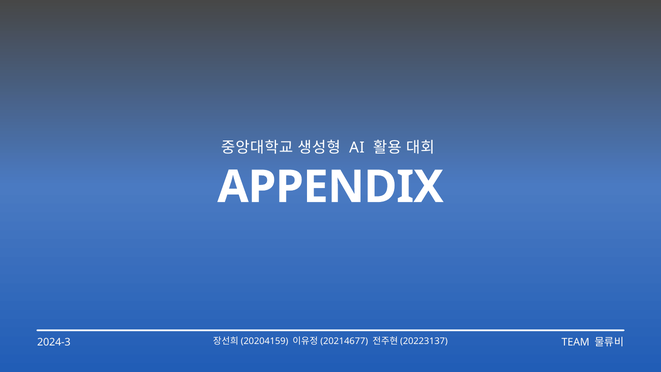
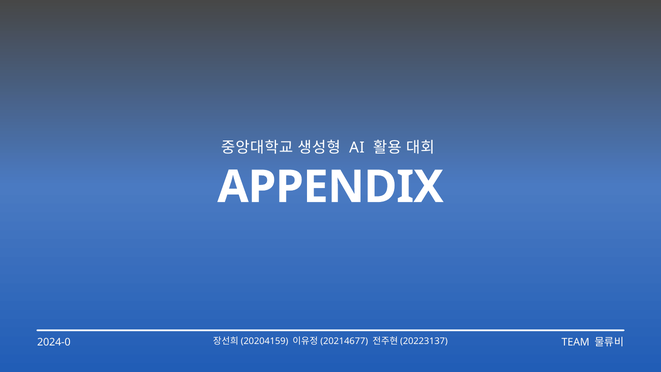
2024-3: 2024-3 -> 2024-0 (54, 342)
